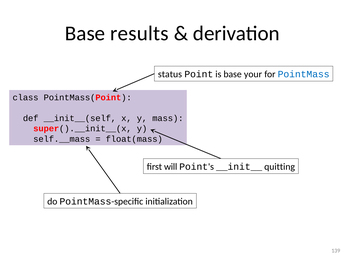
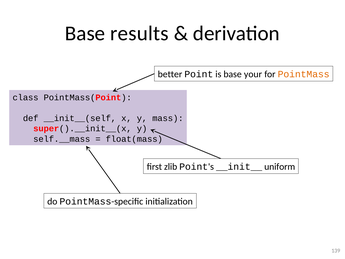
status: status -> better (170, 74)
PointMass colour: blue -> orange (304, 74)
will: will -> zlib (171, 167)
quitting: quitting -> uniform (280, 167)
